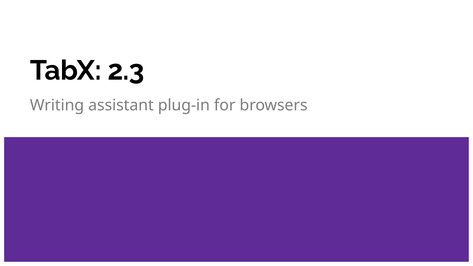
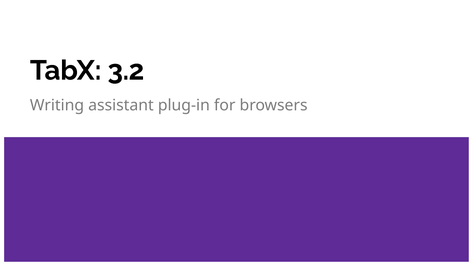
2.3: 2.3 -> 3.2 (126, 71)
